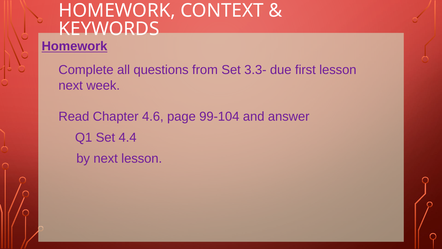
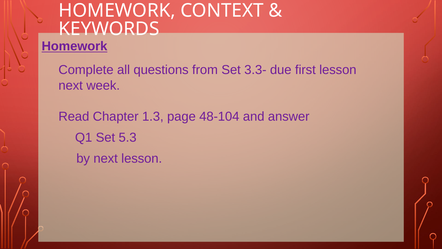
4.6: 4.6 -> 1.3 (153, 116)
99-104: 99-104 -> 48-104 (219, 116)
4.4: 4.4 -> 5.3 (128, 137)
